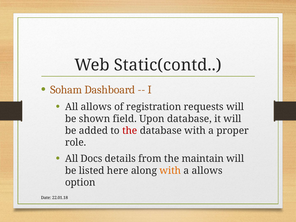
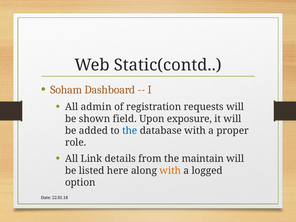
All allows: allows -> admin (96, 107)
Upon database: database -> exposure (189, 119)
the colour: red -> blue (130, 131)
Docs: Docs -> Link (91, 159)
a allows: allows -> logged (207, 171)
